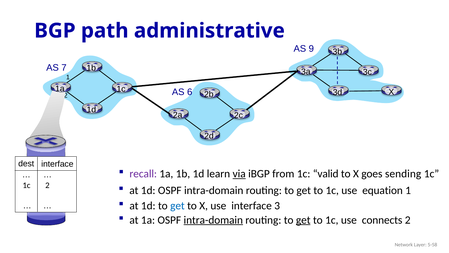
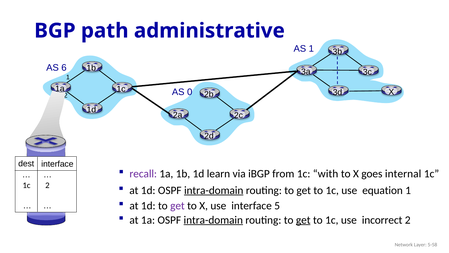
AS 9: 9 -> 1 (311, 49)
7: 7 -> 6 (64, 67)
6: 6 -> 0 (190, 92)
via underline: present -> none (239, 174)
valid: valid -> with (326, 174)
sending: sending -> internal (403, 174)
intra-domain underline: none -> present (214, 190)
get colour: blue -> purple (177, 205)
3: 3 -> 5 (277, 205)
connects: connects -> incorrect (382, 220)
